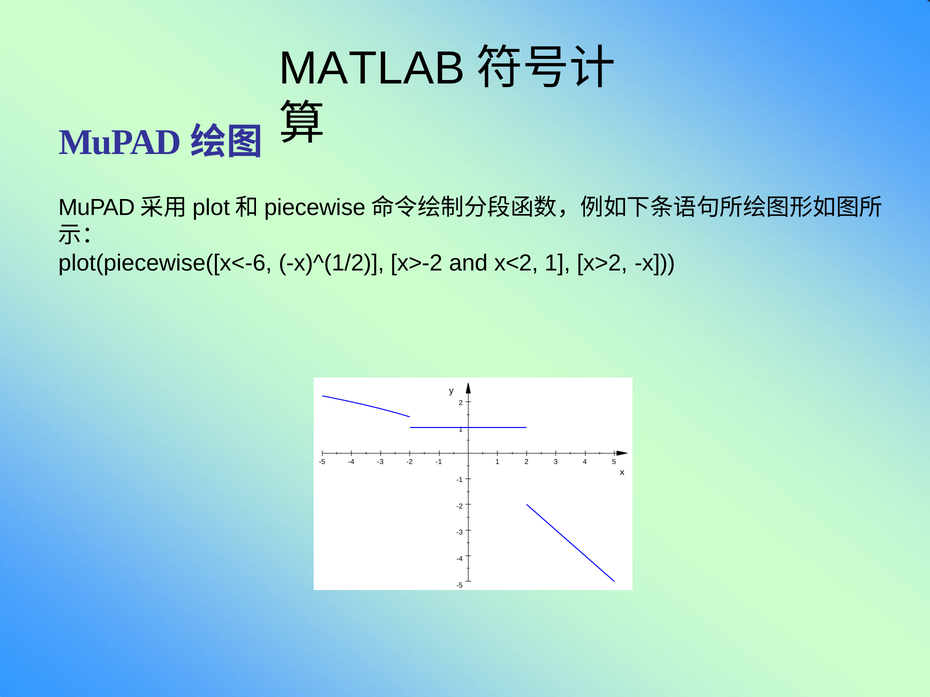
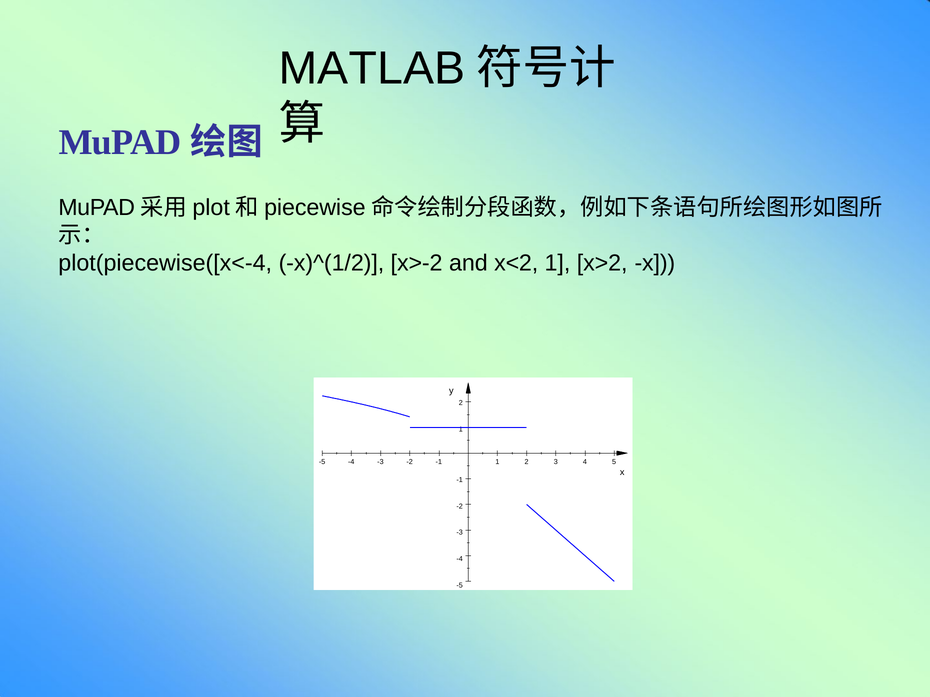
plot(piecewise([x<-6: plot(piecewise([x<-6 -> plot(piecewise([x<-4 (165, 263)
